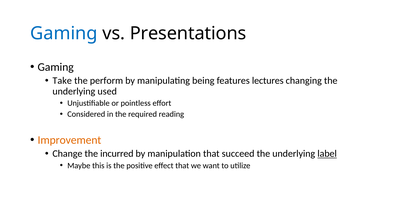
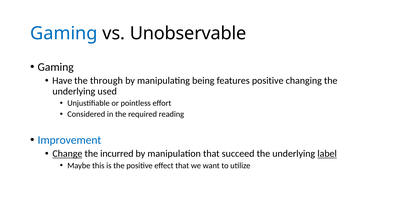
Presentations: Presentations -> Unobservable (188, 33)
Take: Take -> Have (62, 81)
perform: perform -> through (106, 81)
features lectures: lectures -> positive (268, 81)
Improvement colour: orange -> blue (69, 140)
Change underline: none -> present (67, 154)
